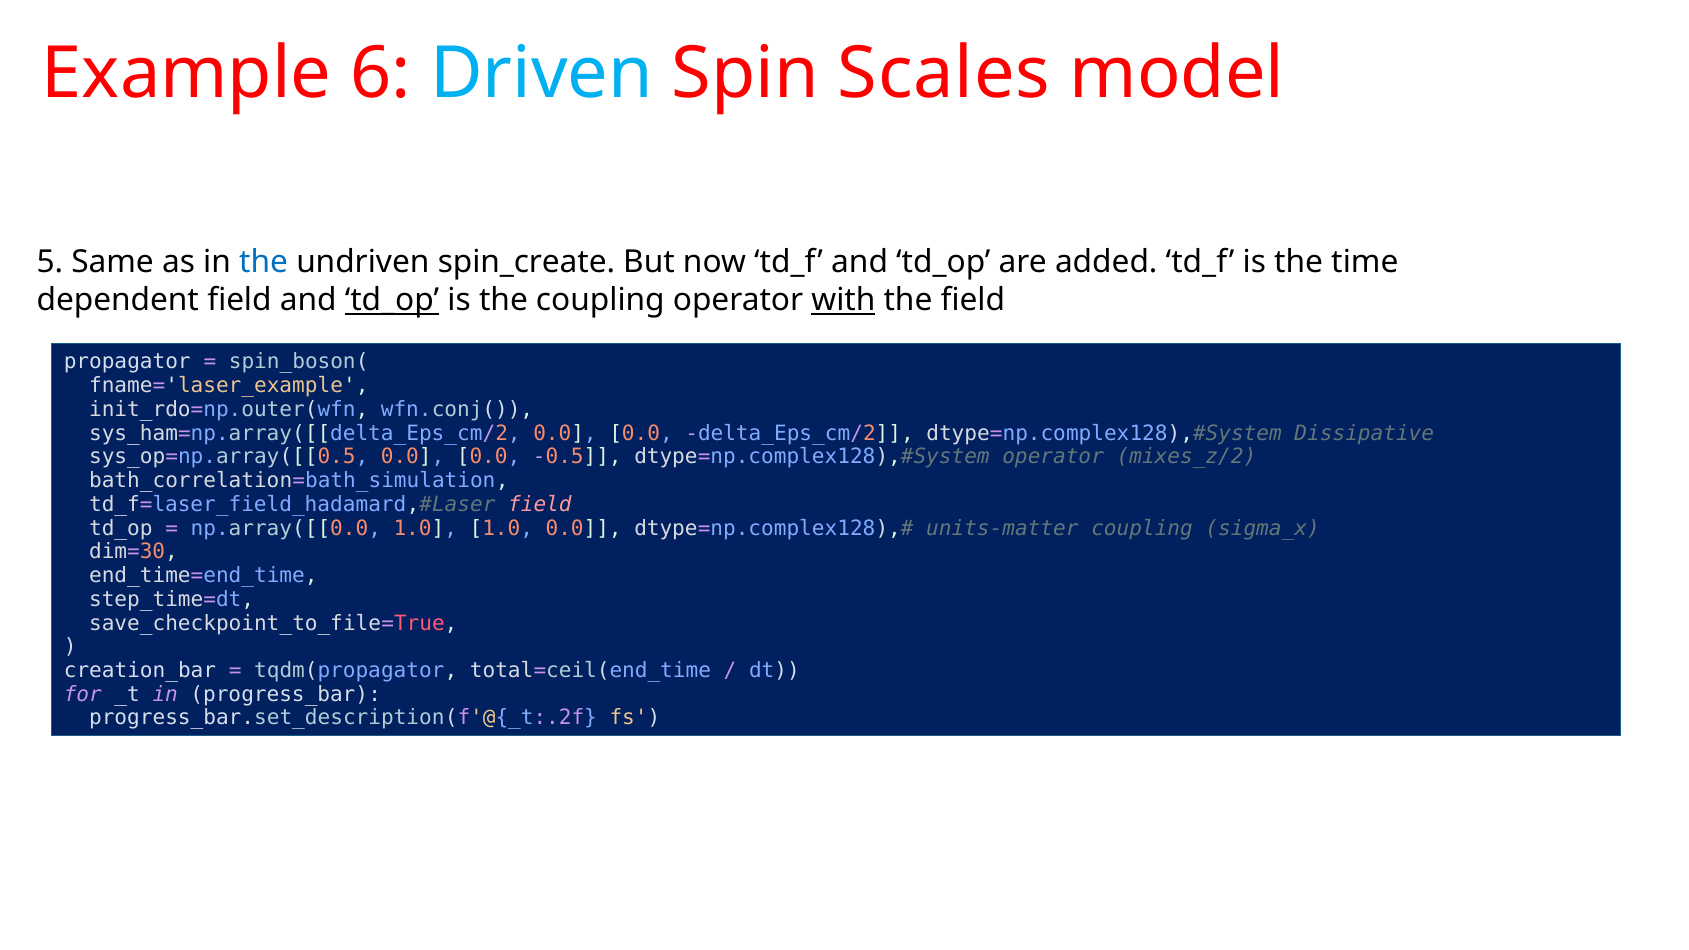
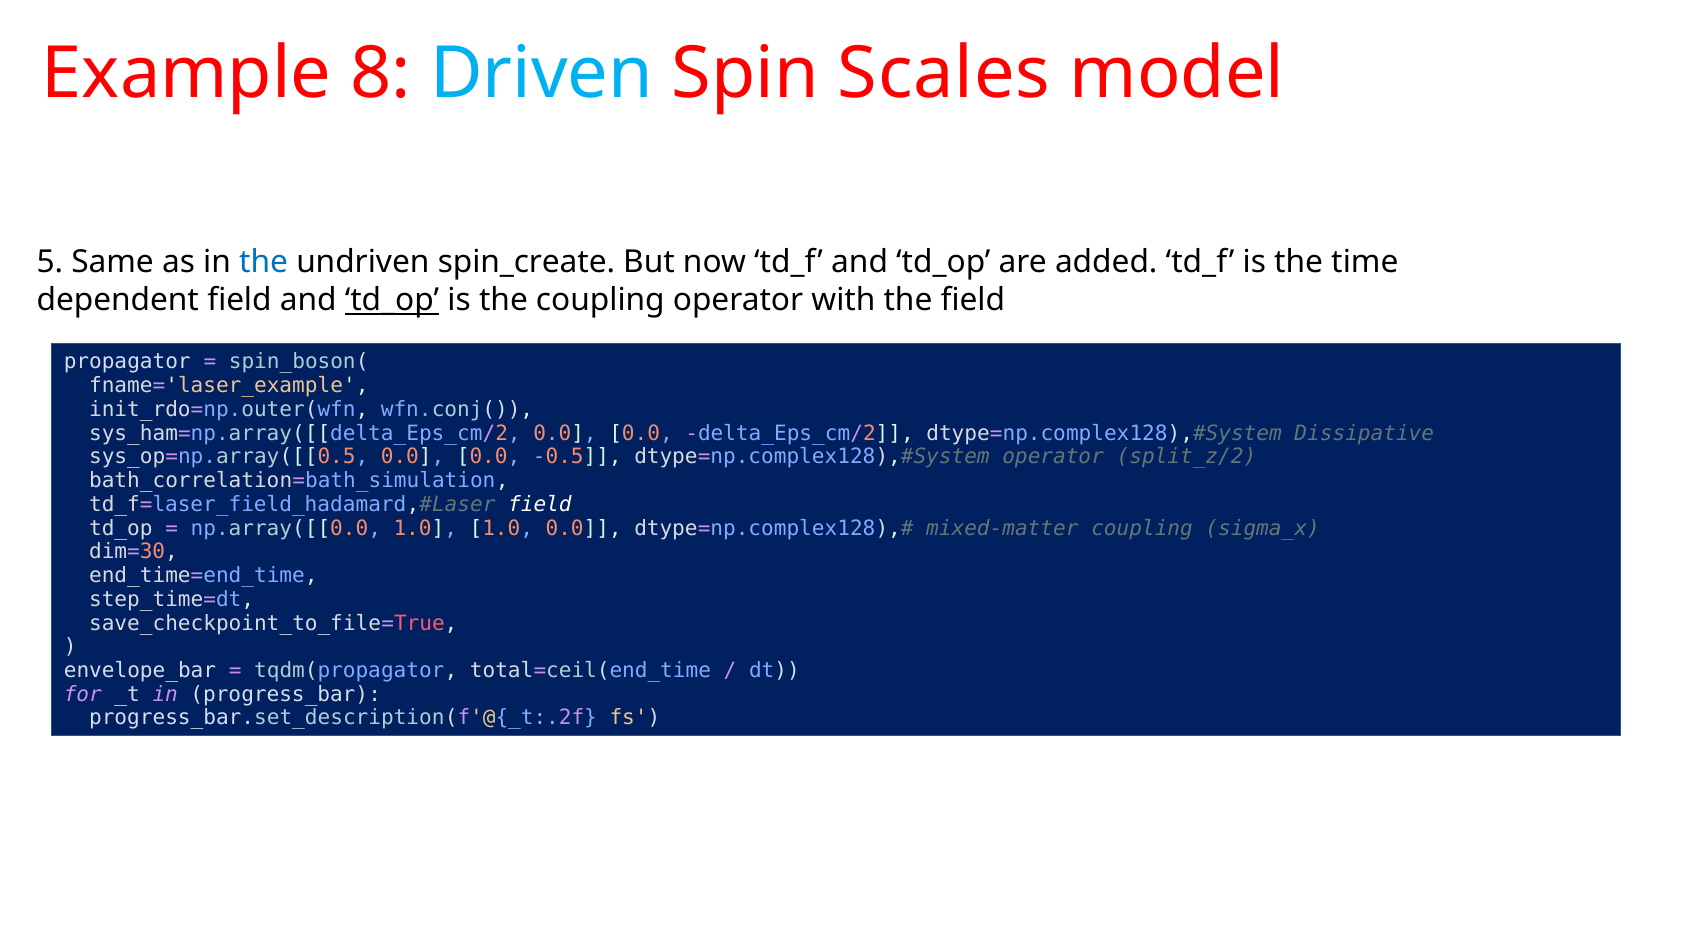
6: 6 -> 8 (381, 74)
with underline: present -> none (843, 300)
mixes_z/2: mixes_z/2 -> split_z/2 (1186, 457)
field colour: pink -> white (540, 504)
units-matter: units-matter -> mixed-matter (1002, 528)
creation_bar: creation_bar -> envelope_bar (140, 671)
